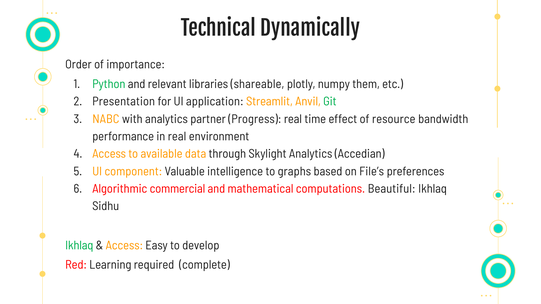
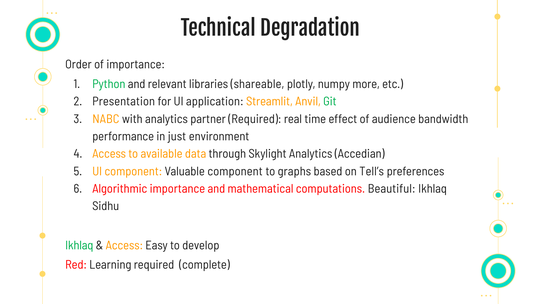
Dynamically: Dynamically -> Degradation (310, 29)
them: them -> more (366, 84)
partner Progress: Progress -> Required (255, 119)
resource: resource -> audience (394, 119)
in real: real -> just (177, 137)
Valuable intelligence: intelligence -> component (235, 171)
File’s: File’s -> Tell’s (372, 171)
Algorithmic commercial: commercial -> importance (177, 189)
